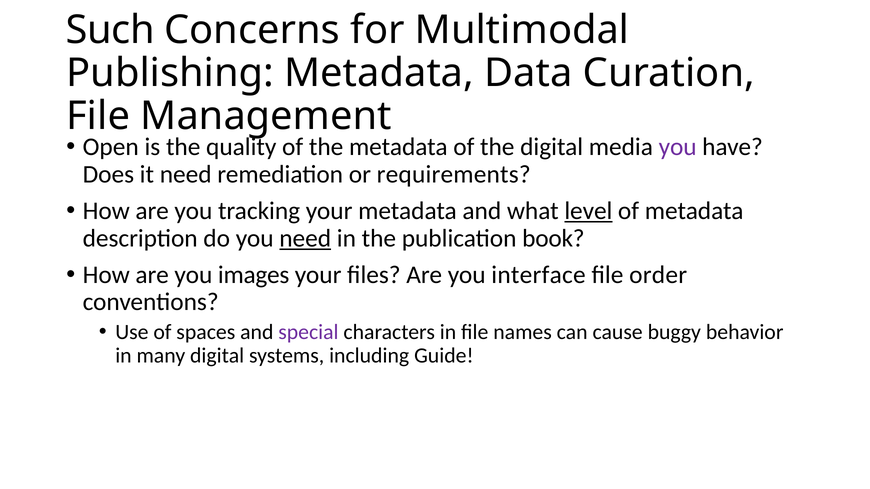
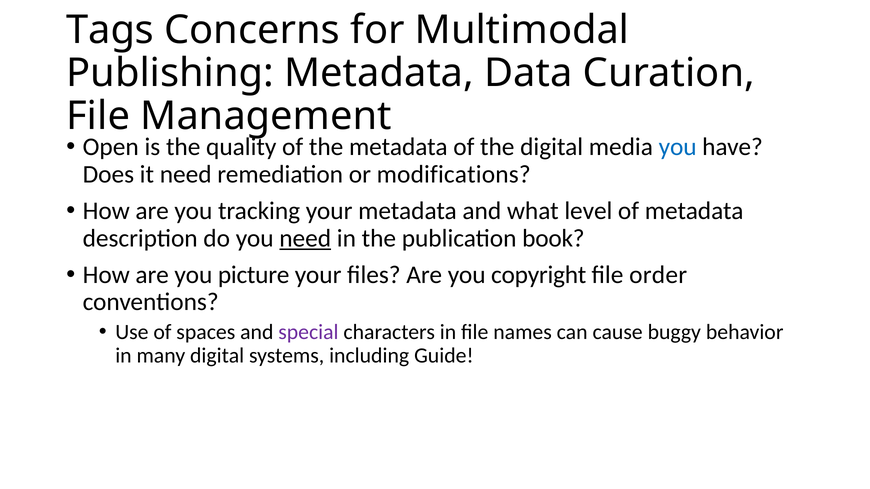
Such: Such -> Tags (110, 30)
you colour: purple -> blue (678, 147)
requirements: requirements -> modifications (454, 175)
level underline: present -> none (588, 211)
images: images -> picture (254, 275)
interface: interface -> copyright (539, 275)
